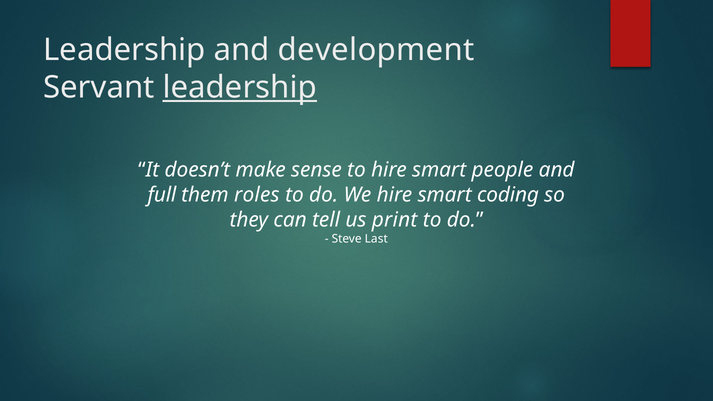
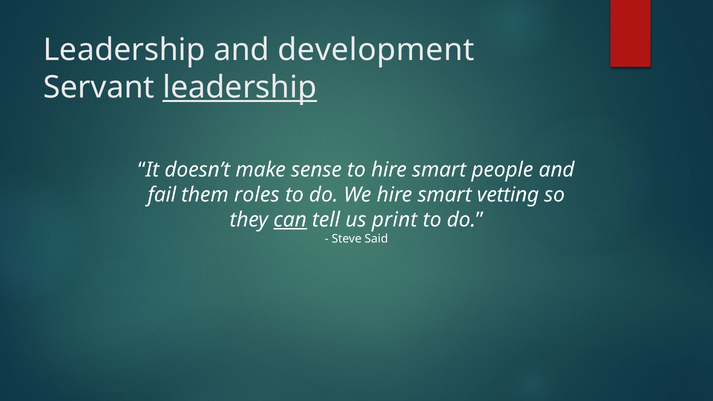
full: full -> fail (162, 195)
coding: coding -> vetting (508, 195)
can underline: none -> present (290, 220)
Last: Last -> Said (376, 239)
